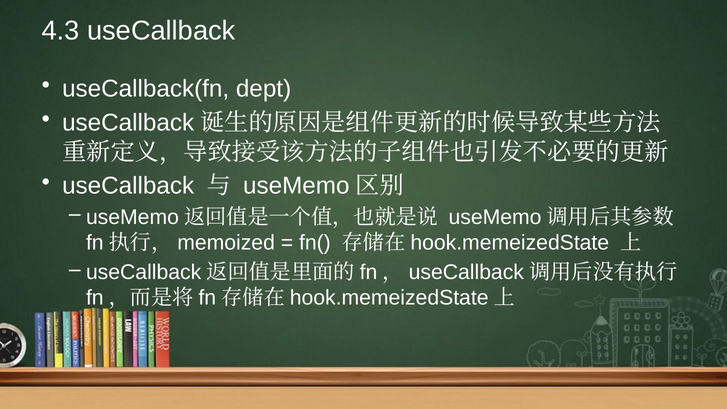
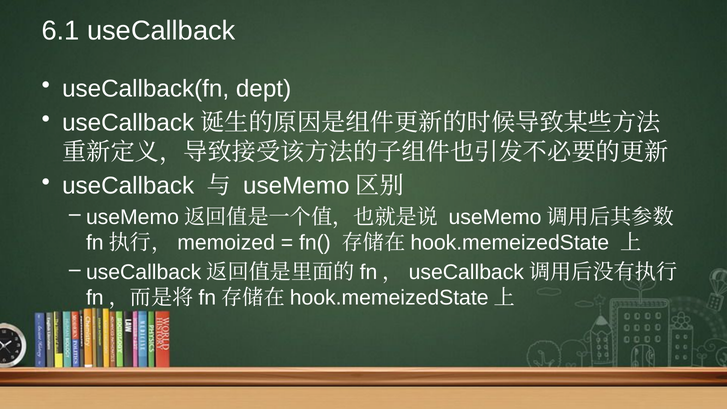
4.3: 4.3 -> 6.1 (61, 31)
